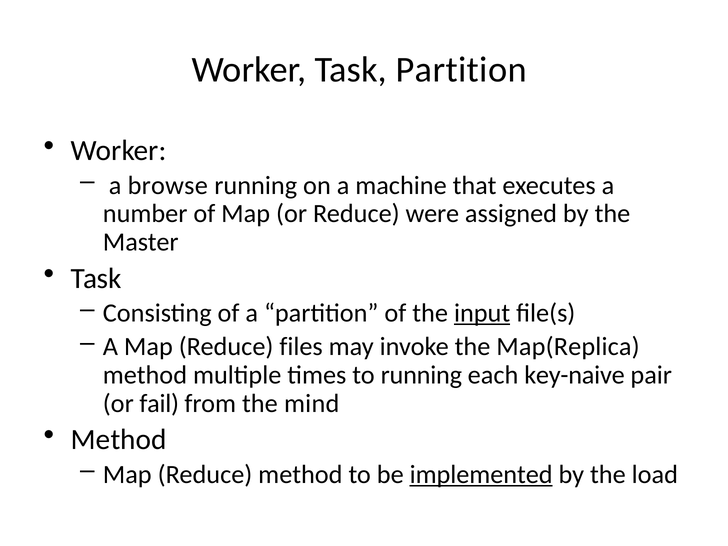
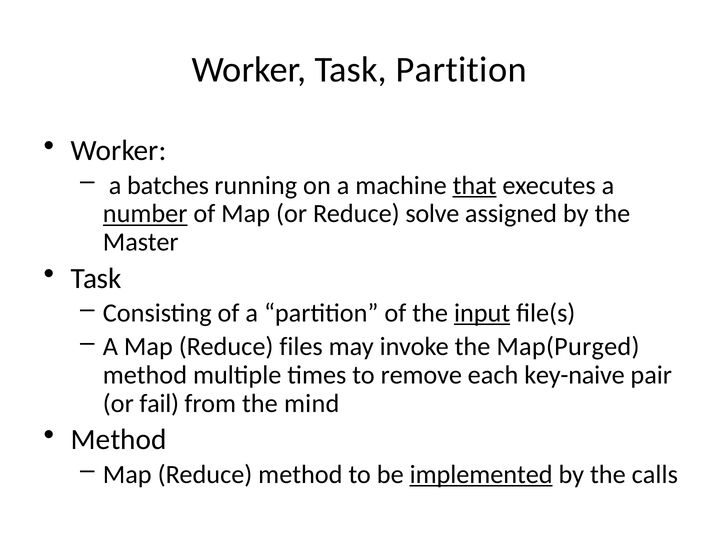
browse: browse -> batches (168, 185)
that underline: none -> present (475, 185)
number underline: none -> present (145, 214)
were: were -> solve (432, 214)
Map(Replica: Map(Replica -> Map(Purged (568, 347)
to running: running -> remove (421, 375)
load: load -> calls (655, 474)
